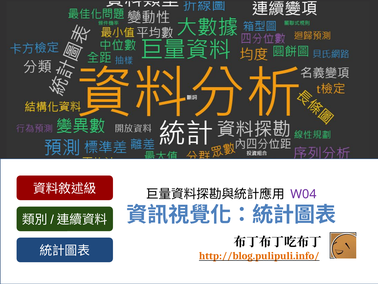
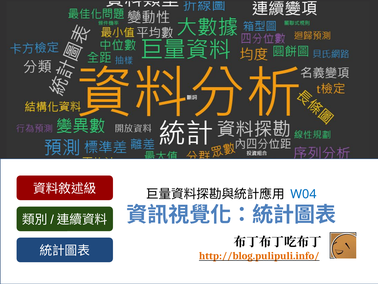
W04 colour: purple -> blue (303, 194)
